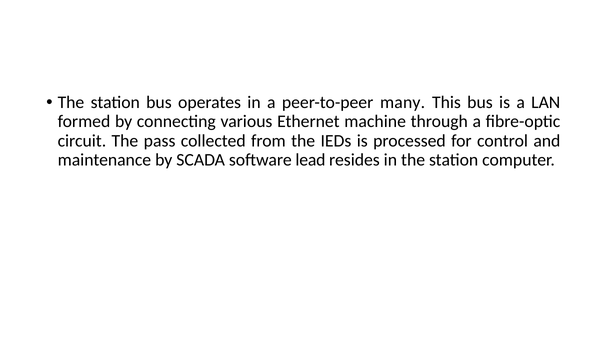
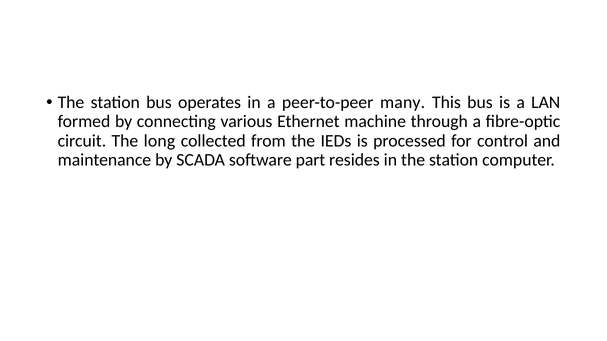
pass: pass -> long (159, 141)
lead: lead -> part (310, 160)
